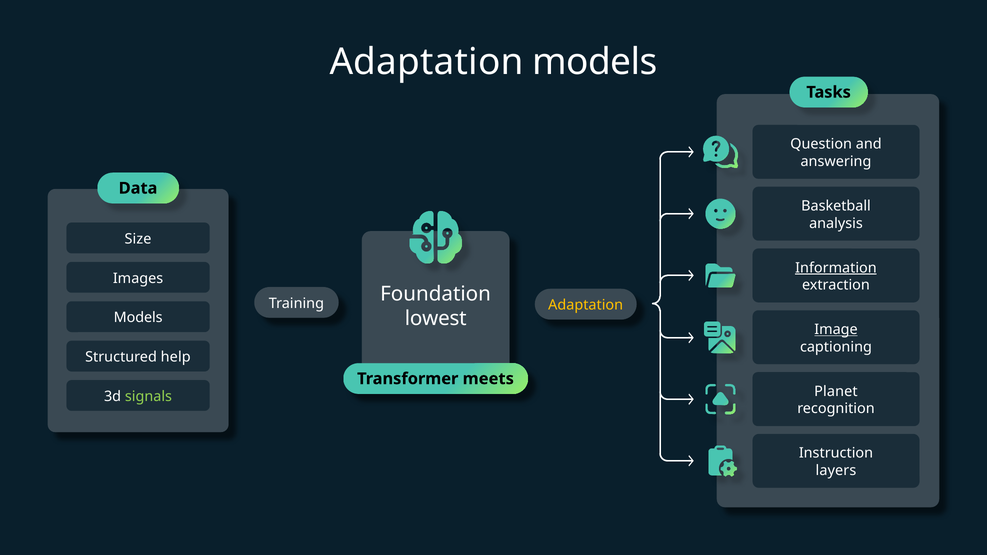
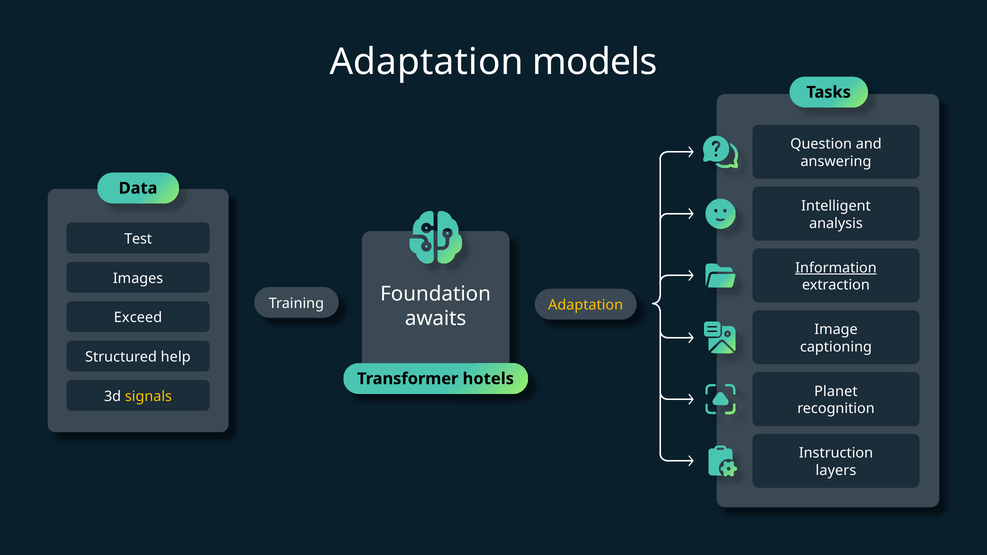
Basketball: Basketball -> Intelligent (836, 206)
Size: Size -> Test (138, 239)
lowest: lowest -> awaits (436, 319)
Models: Models -> Exceed (138, 318)
Image underline: present -> none (836, 330)
meets: meets -> hotels (488, 379)
signals colour: light green -> yellow (148, 397)
